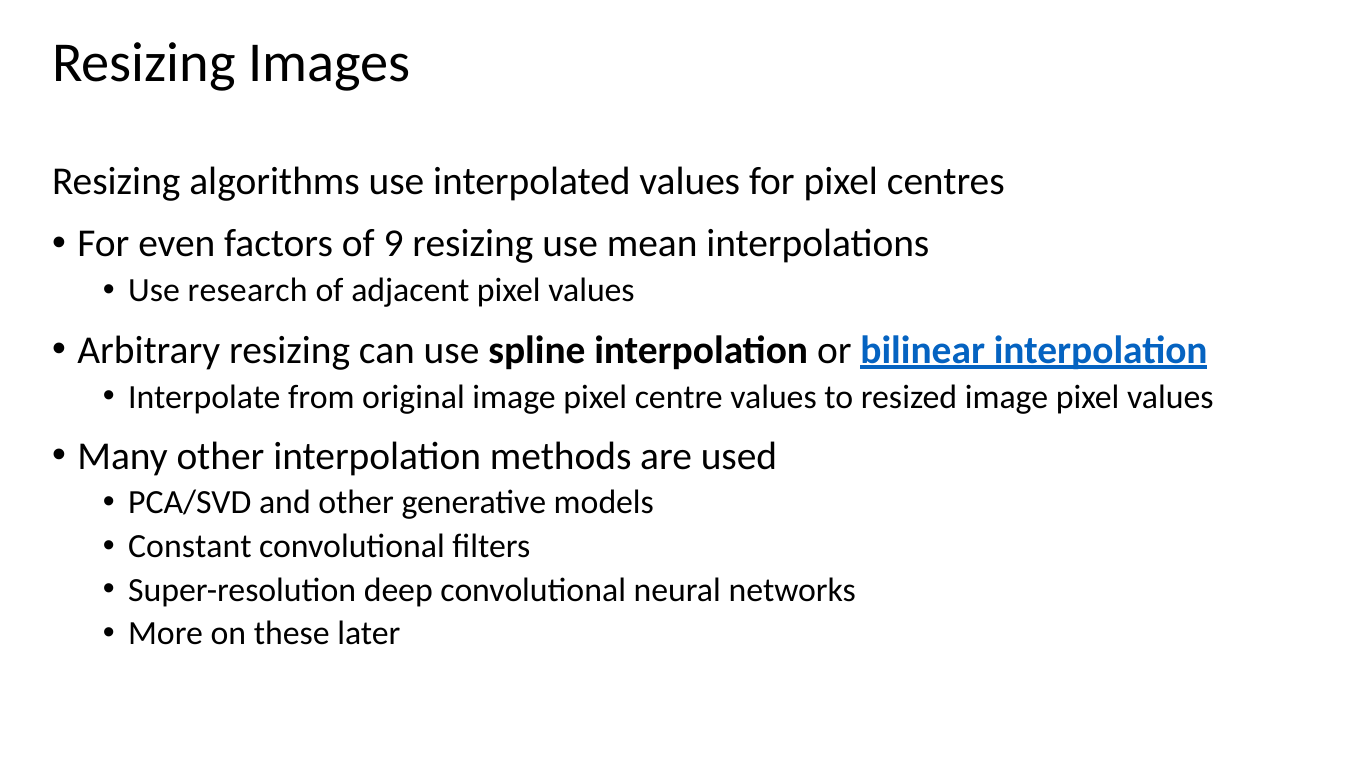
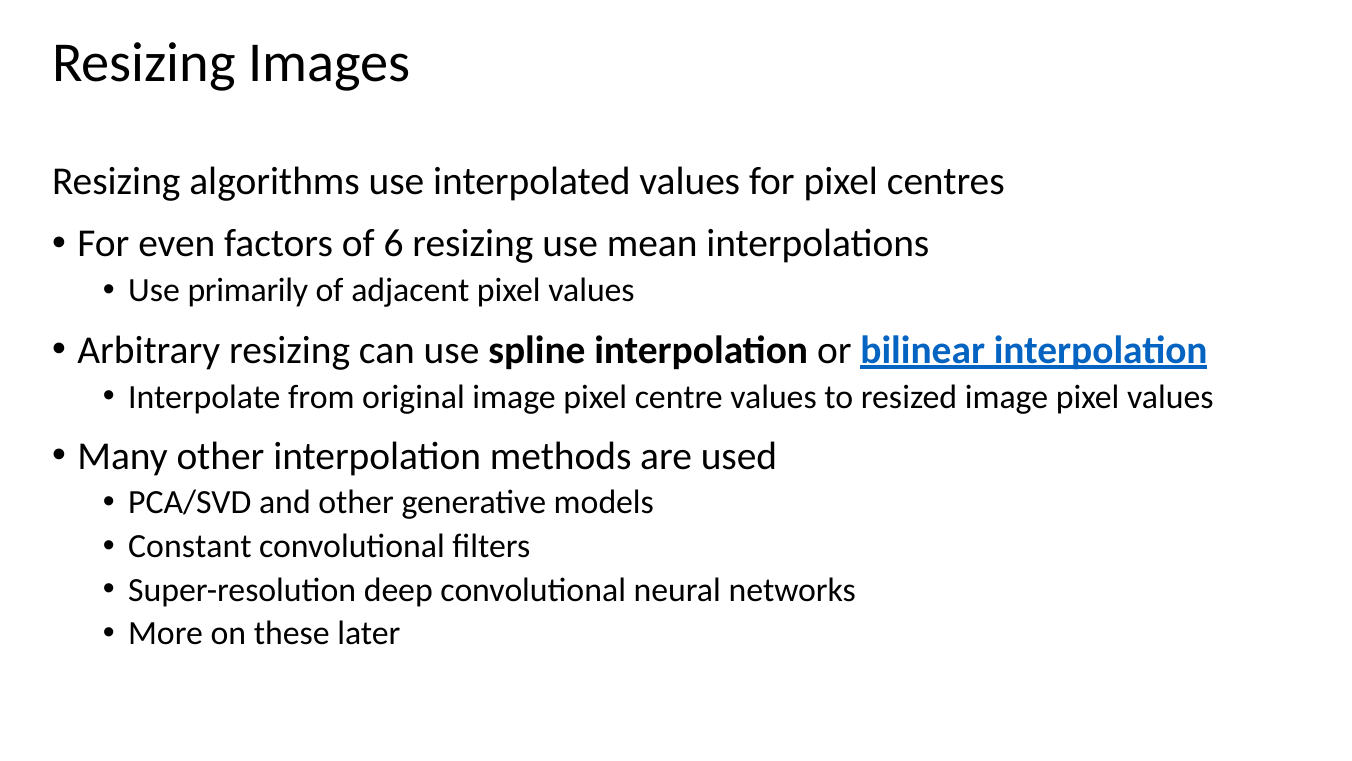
9: 9 -> 6 (393, 244)
research: research -> primarily (248, 290)
